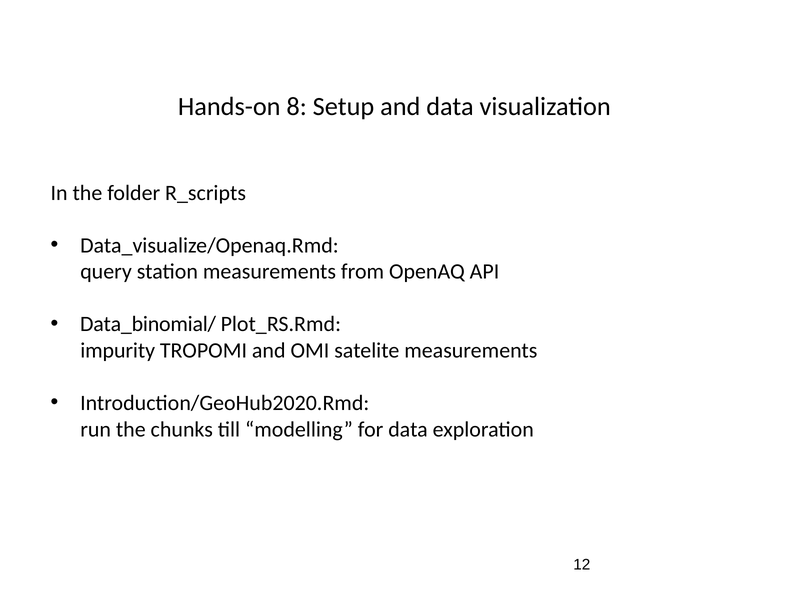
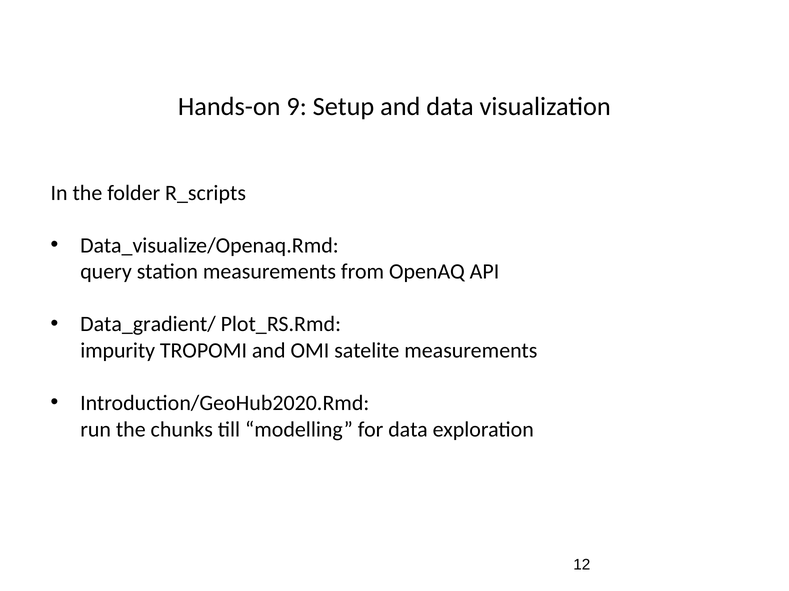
8: 8 -> 9 (297, 107)
Data_binomial/: Data_binomial/ -> Data_gradient/ (148, 325)
